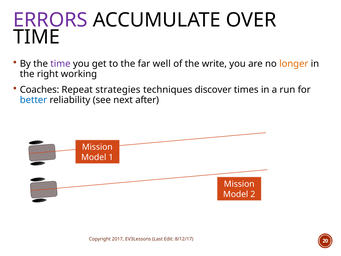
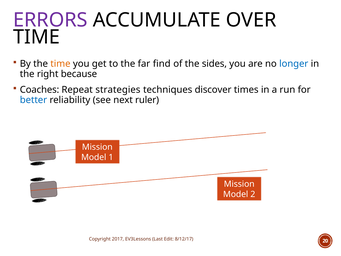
time colour: purple -> orange (60, 64)
well: well -> find (162, 64)
write: write -> sides (214, 64)
longer colour: orange -> blue (294, 64)
working: working -> because (79, 74)
after: after -> ruler (147, 100)
